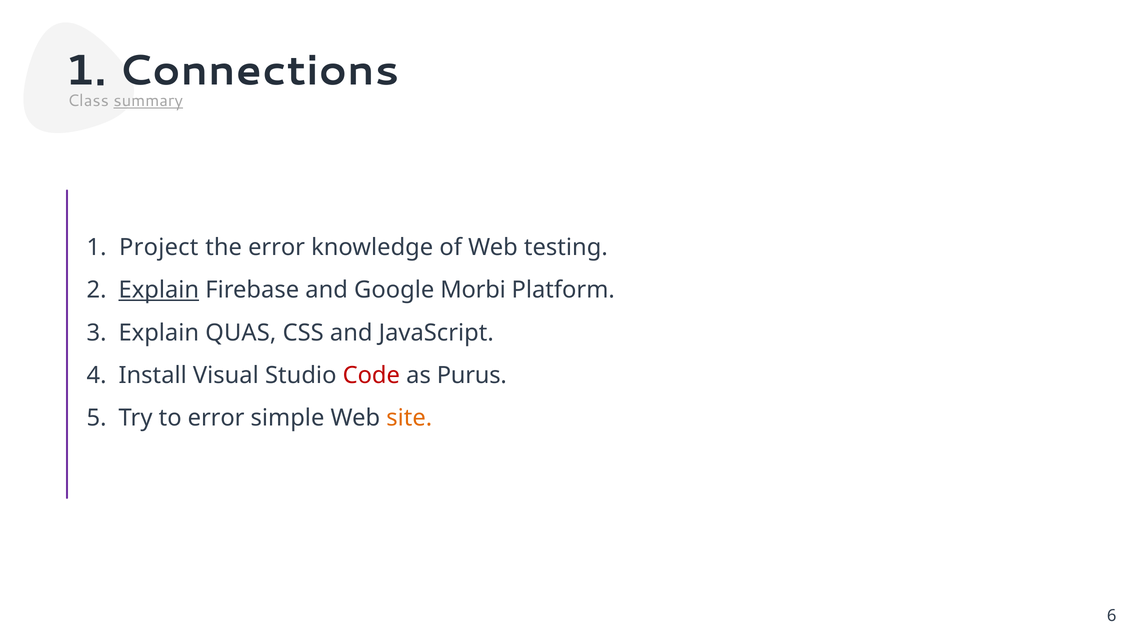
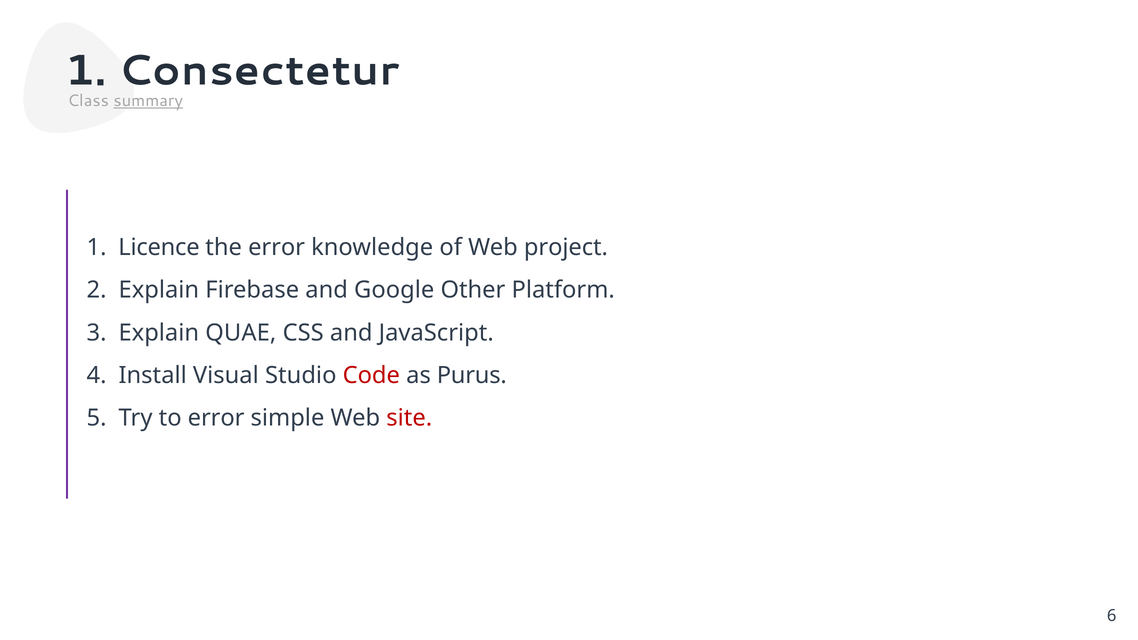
Connections: Connections -> Consectetur (259, 71)
Project: Project -> Licence (159, 247)
testing: testing -> project (566, 247)
Explain underline: present -> none (159, 290)
Morbi: Morbi -> Other (473, 290)
QUAS: QUAS -> QUAE (241, 333)
site colour: orange -> red (409, 418)
